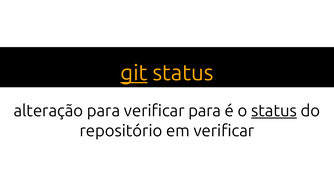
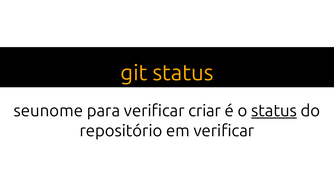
git underline: present -> none (134, 73)
alteração: alteração -> seunome (48, 111)
verificar para: para -> criar (205, 111)
